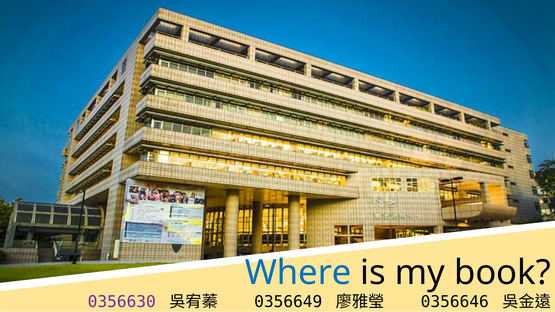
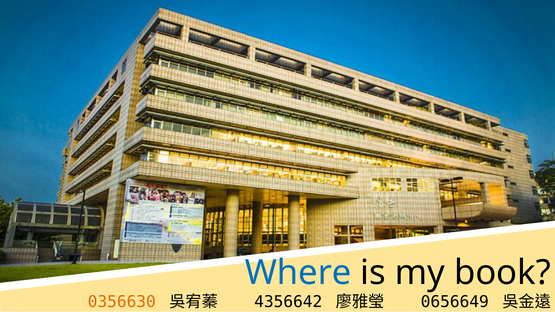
0356630 colour: purple -> orange (122, 302)
0356649: 0356649 -> 4356642 (288, 302)
0356646: 0356646 -> 0656649 (455, 302)
